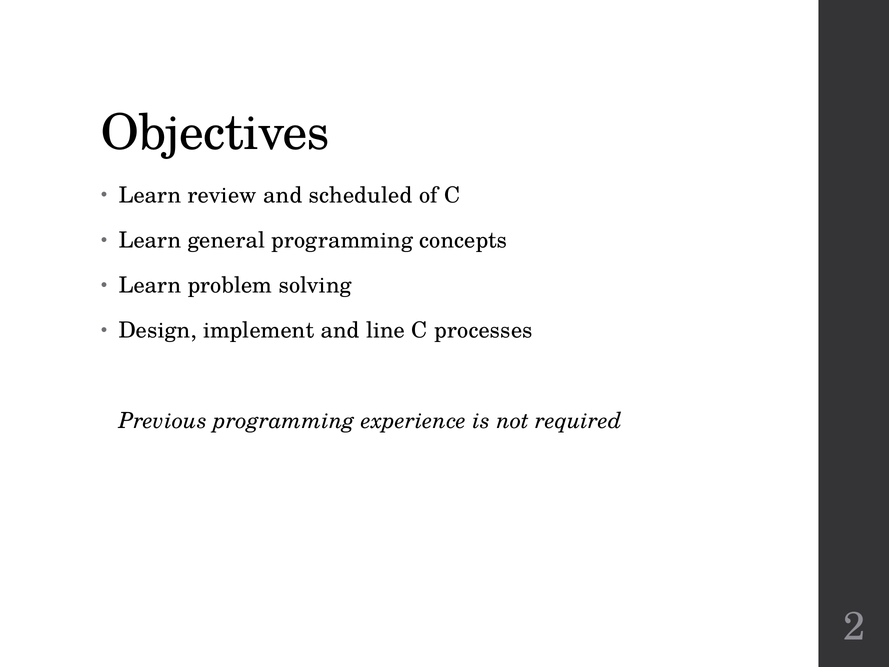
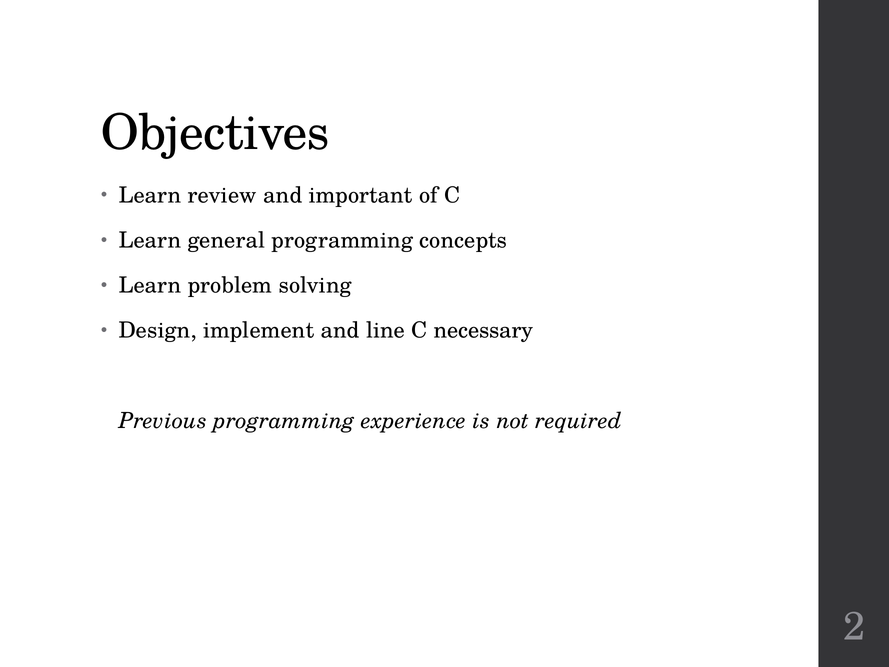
scheduled: scheduled -> important (361, 195)
processes: processes -> necessary (484, 331)
